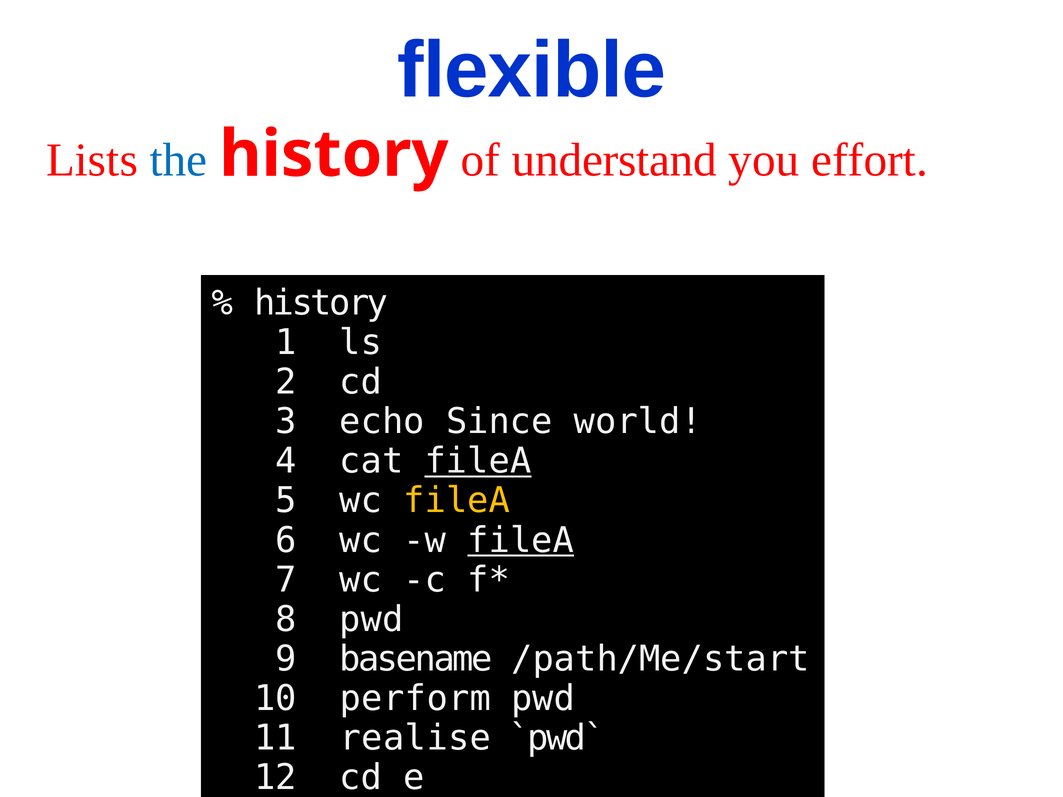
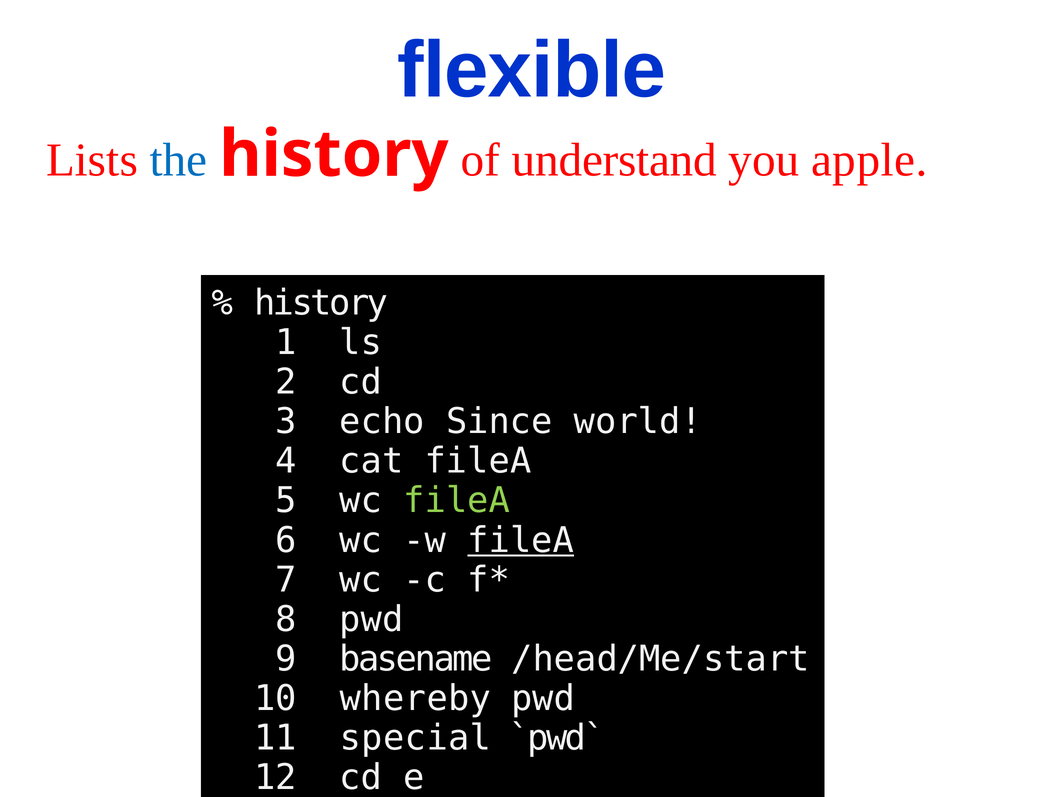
effort: effort -> apple (869, 160)
fileA underline: present -> none (478, 461)
fileA colour: yellow -> light green (457, 501)
/path/Me/start: /path/Me/start -> /head/Me/start (660, 659)
perform: perform -> whereby (416, 699)
realise: realise -> special (416, 738)
